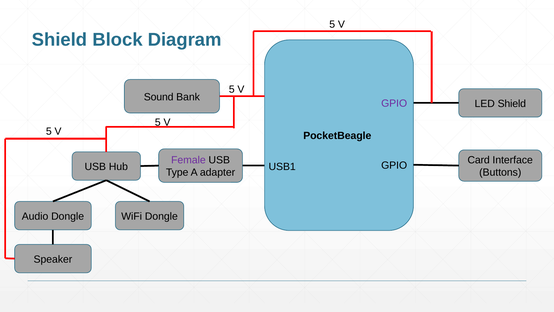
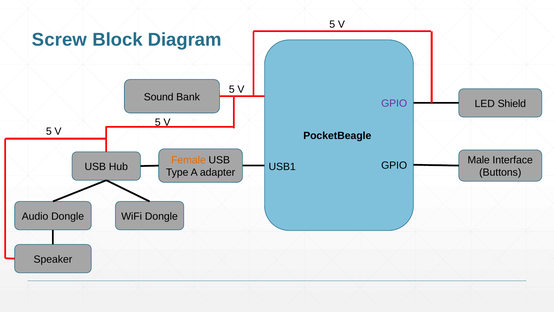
Shield: Shield -> Screw (59, 40)
Female colour: purple -> orange (188, 160)
Card: Card -> Male (479, 160)
